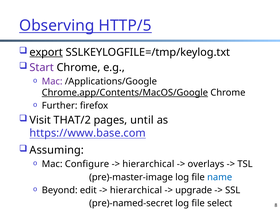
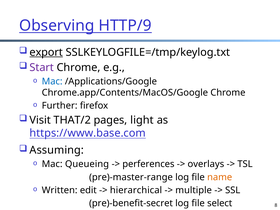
HTTP/5: HTTP/5 -> HTTP/9 (125, 26)
Mac colour: purple -> blue (52, 81)
Chrome.app/Contents/MacOS/Google underline: present -> none (125, 93)
until: until -> light (142, 120)
Configure: Configure -> Queueing (87, 164)
hierarchical: hierarchical -> perferences (148, 164)
pre)-master-image: pre)-master-image -> pre)-master-range (131, 177)
name colour: blue -> orange (220, 177)
Beyond: Beyond -> Written (60, 190)
upgrade: upgrade -> multiple (194, 190)
pre)-named-secret: pre)-named-secret -> pre)-benefit-secret (131, 203)
